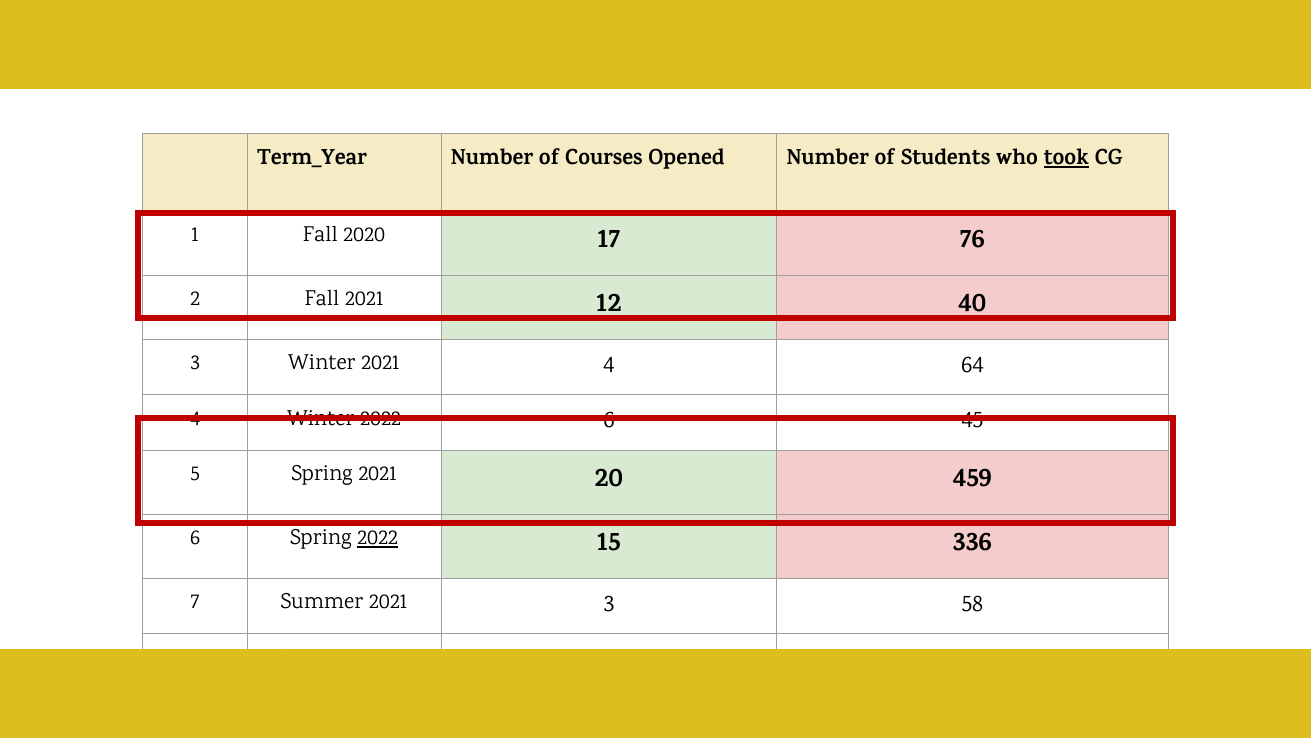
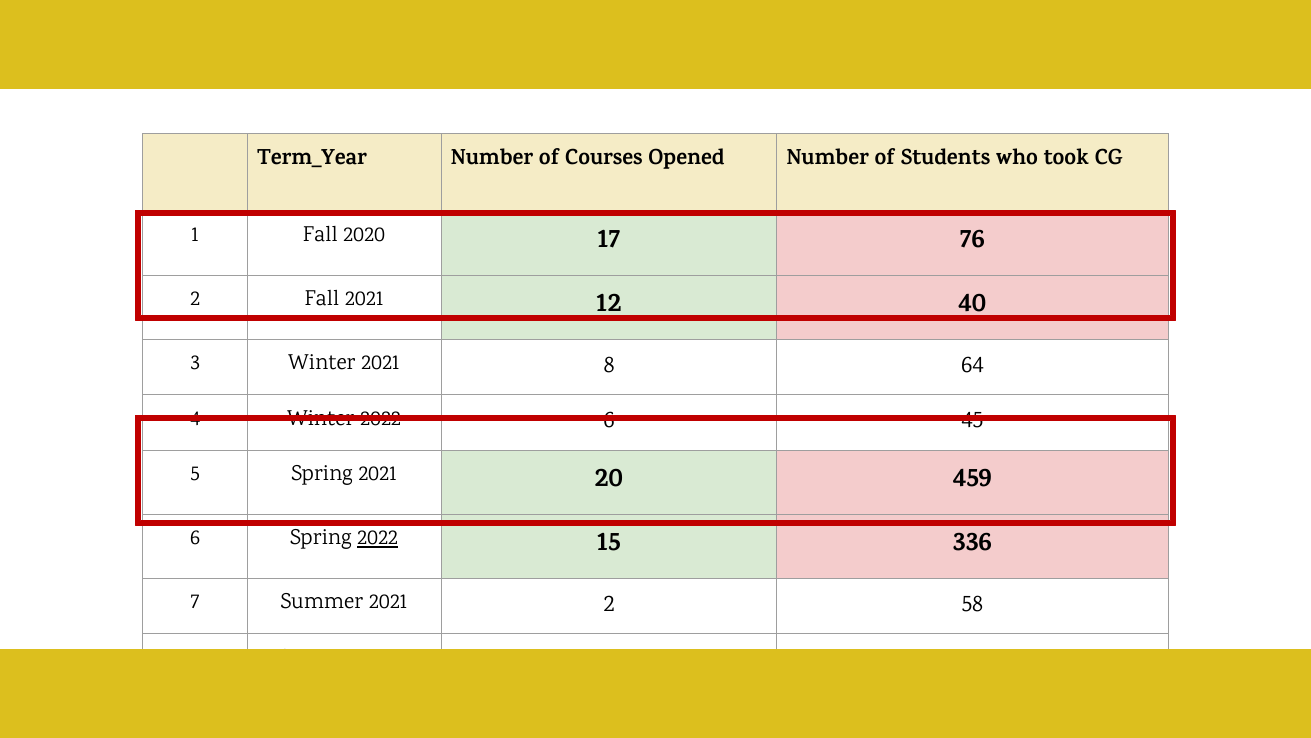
took underline: present -> none (1066, 158)
2021 4: 4 -> 8 (609, 364)
2021 3: 3 -> 2 (609, 603)
